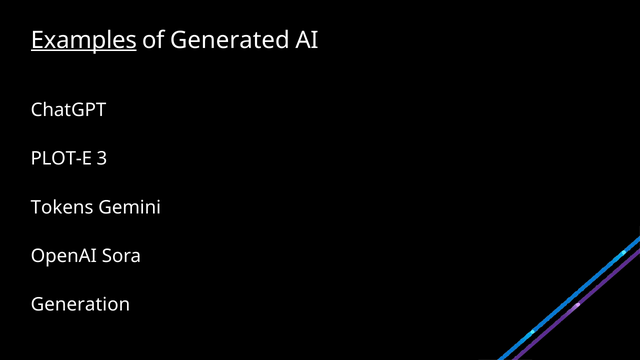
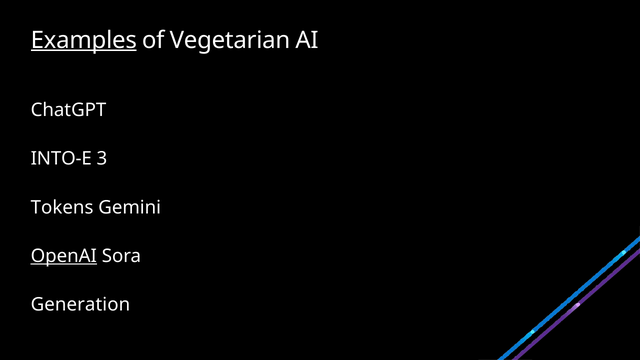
Generated: Generated -> Vegetarian (230, 40)
PLOT-E: PLOT-E -> INTO-E (61, 159)
OpenAI underline: none -> present (64, 256)
